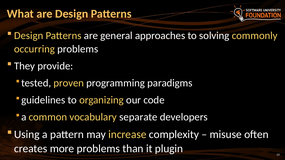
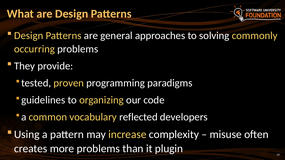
separate: separate -> reflected (138, 117)
